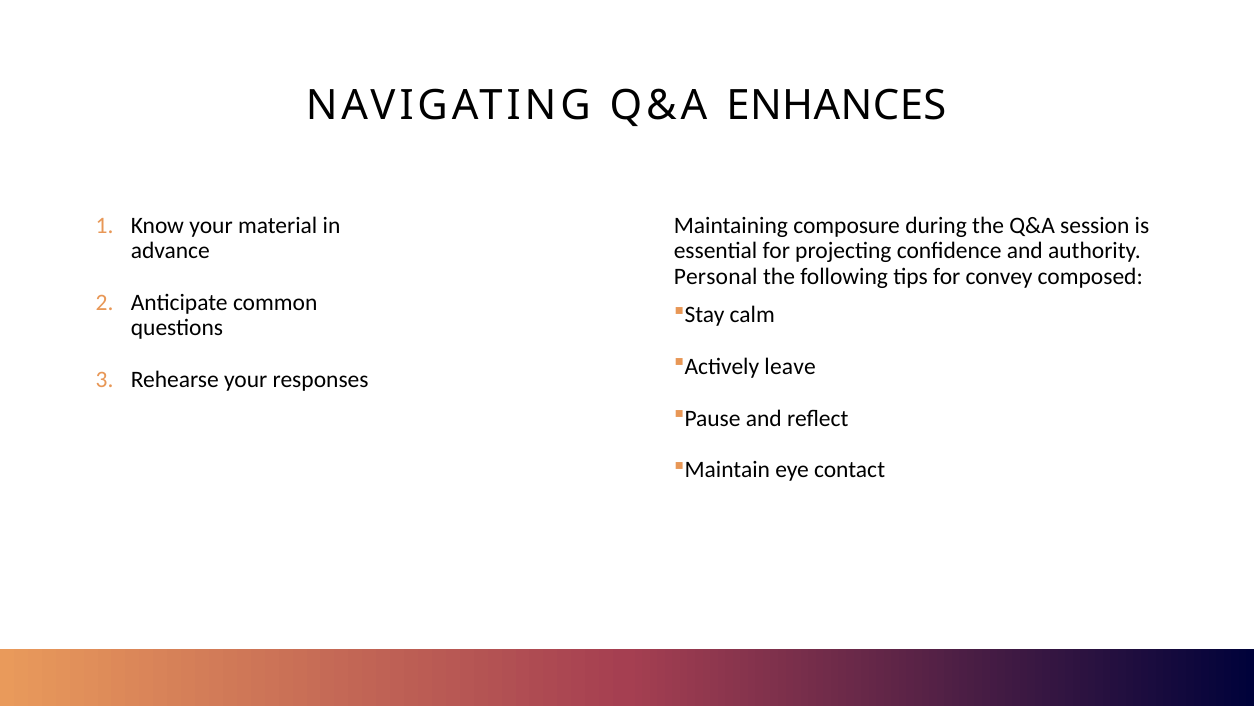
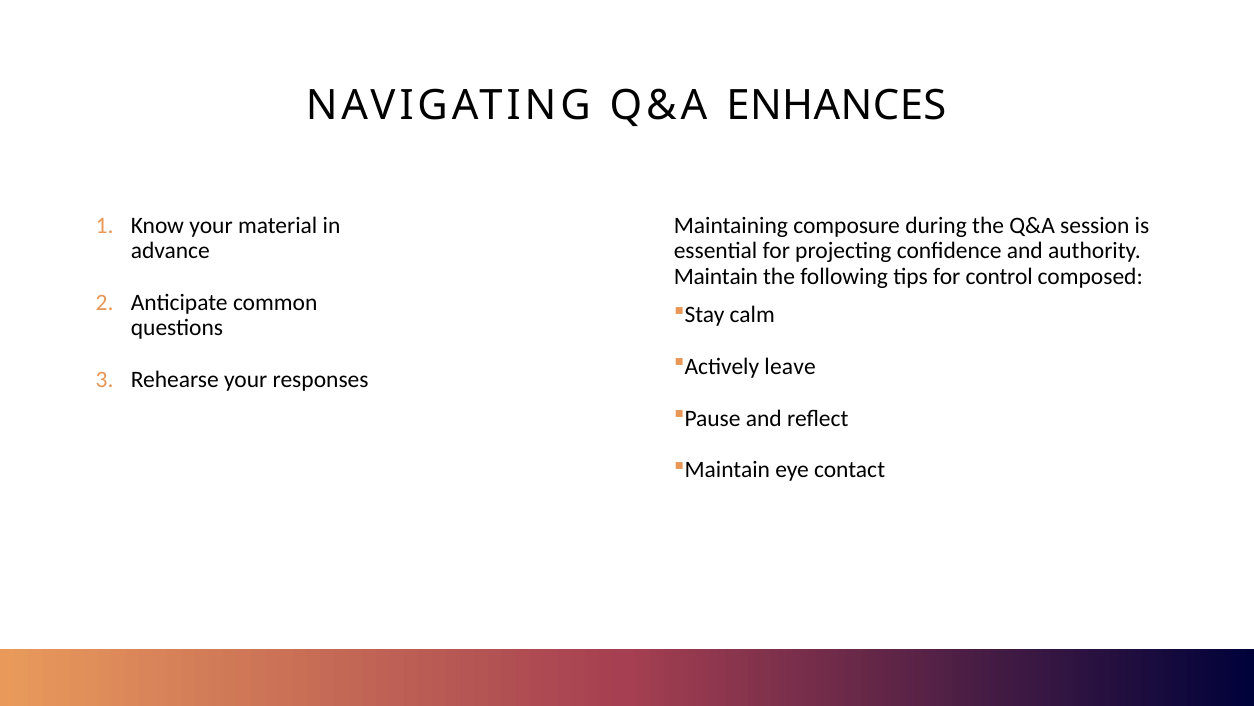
Personal: Personal -> Maintain (716, 276)
convey: convey -> control (999, 276)
